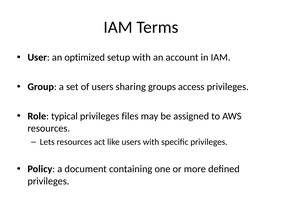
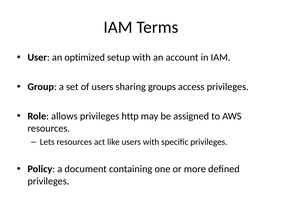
typical: typical -> allows (64, 116)
files: files -> http (130, 116)
